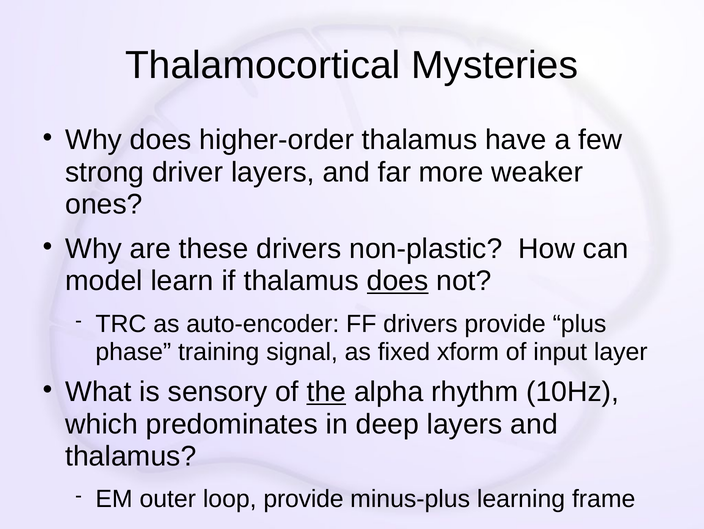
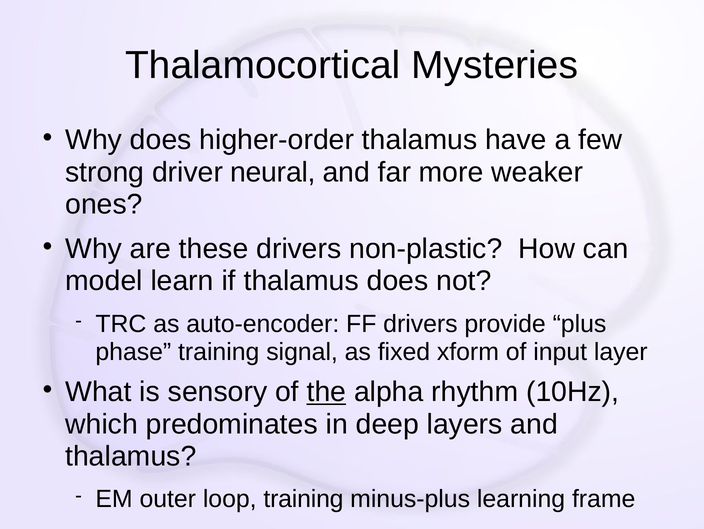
driver layers: layers -> neural (273, 172)
does underline: present -> none (398, 281)
loop provide: provide -> training (304, 498)
